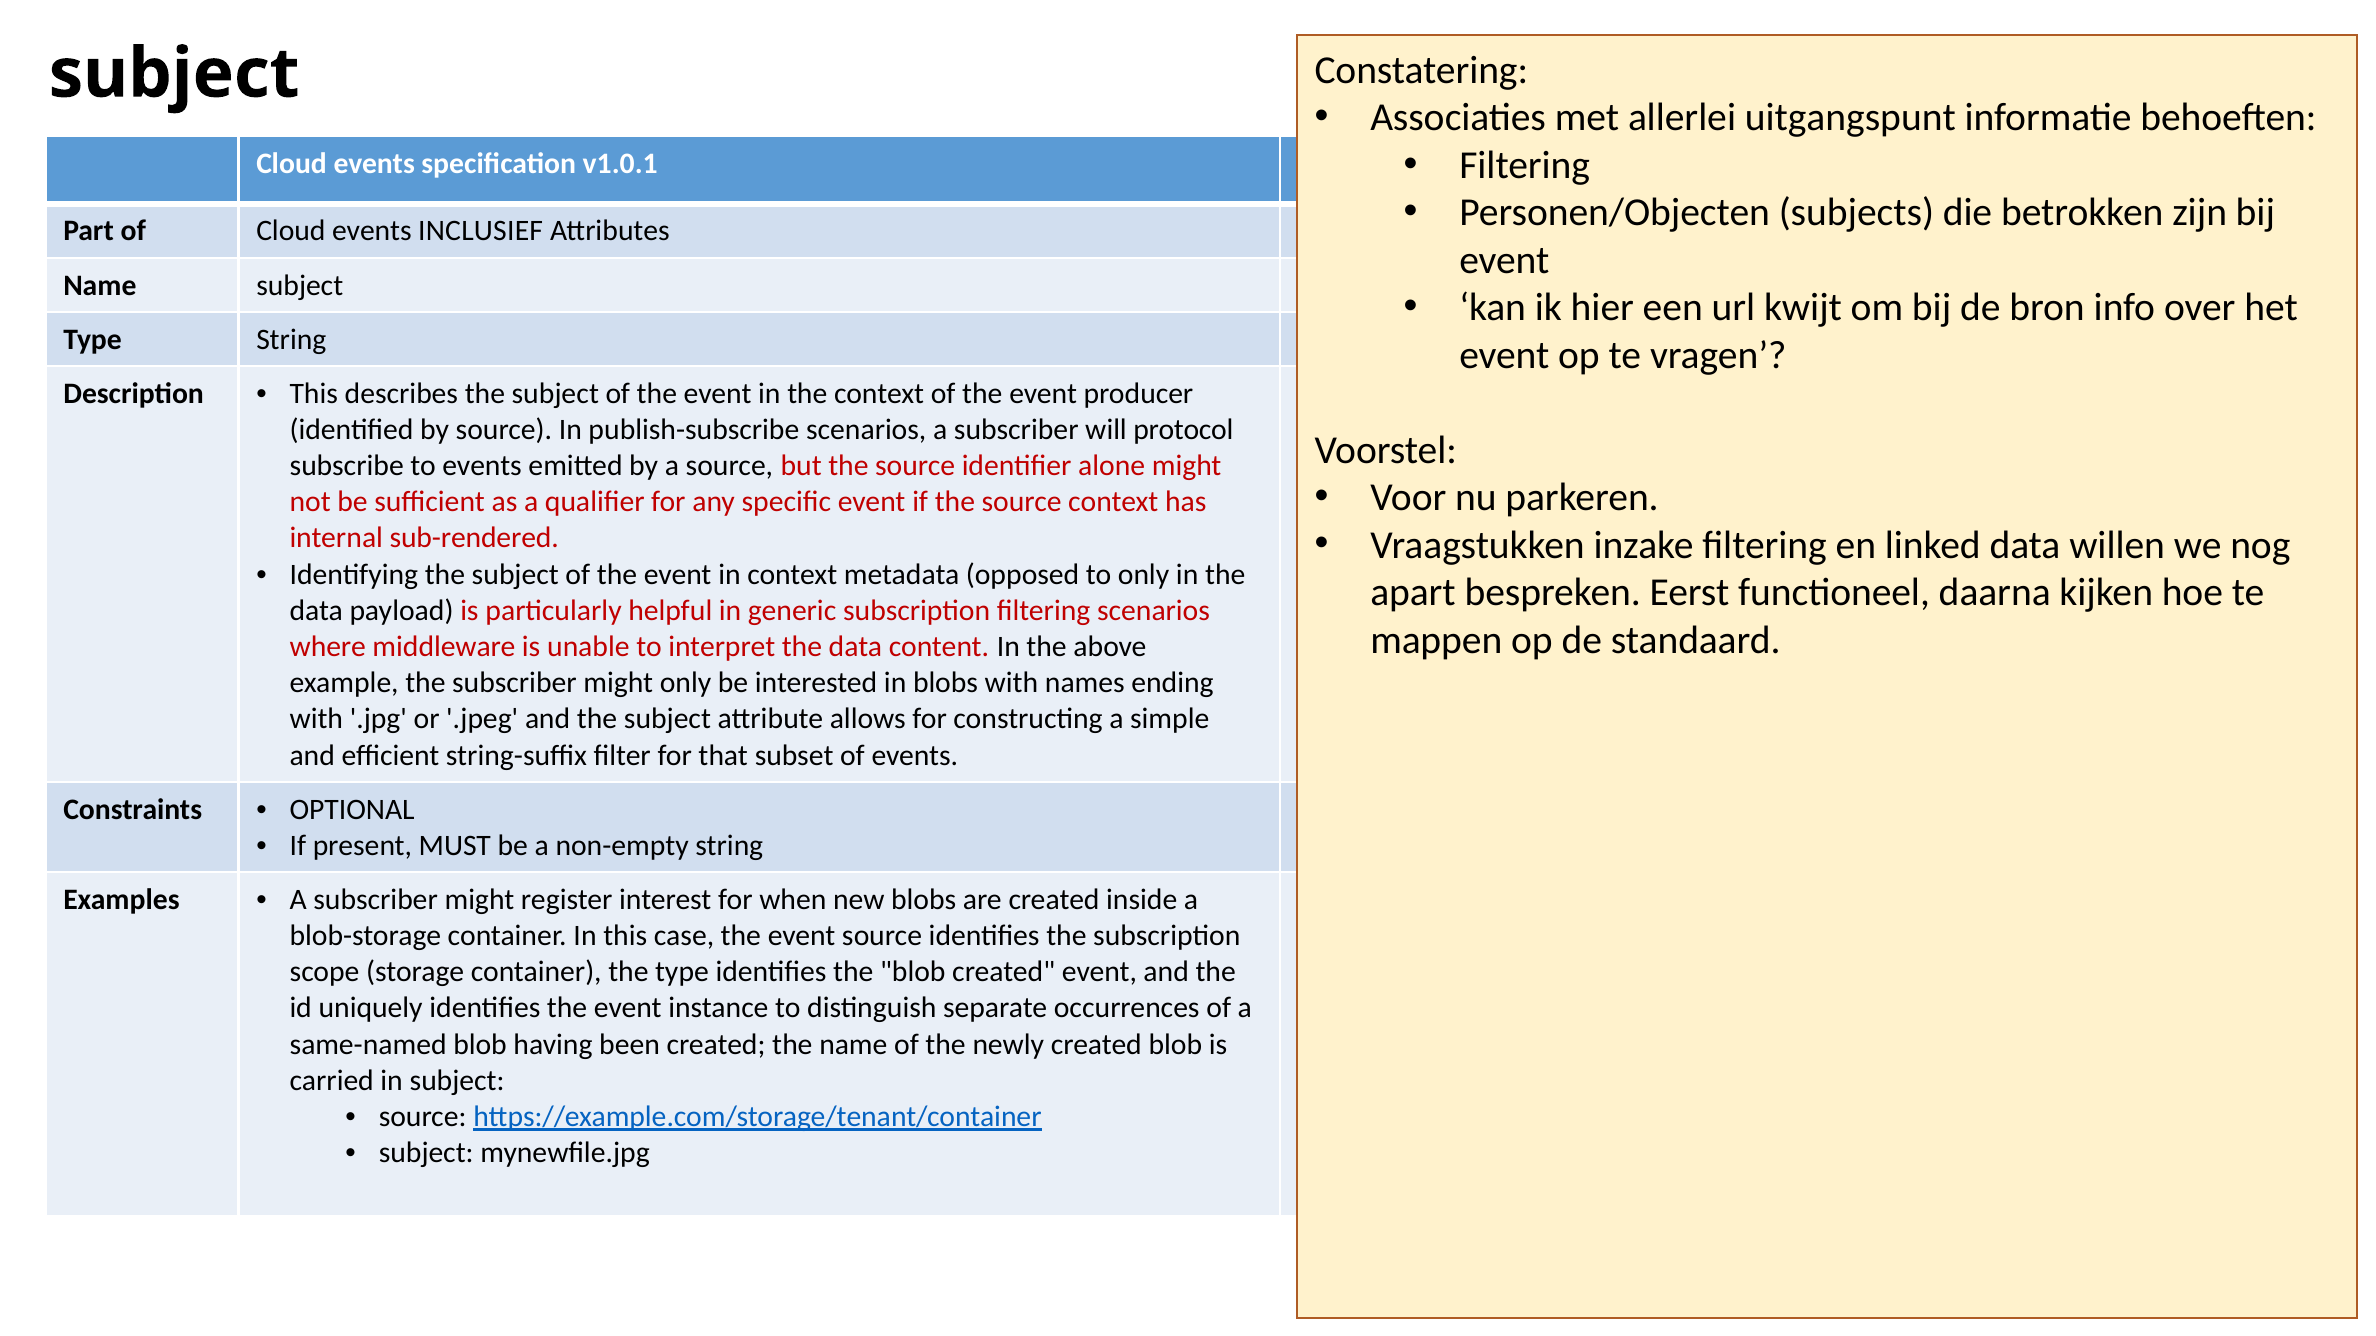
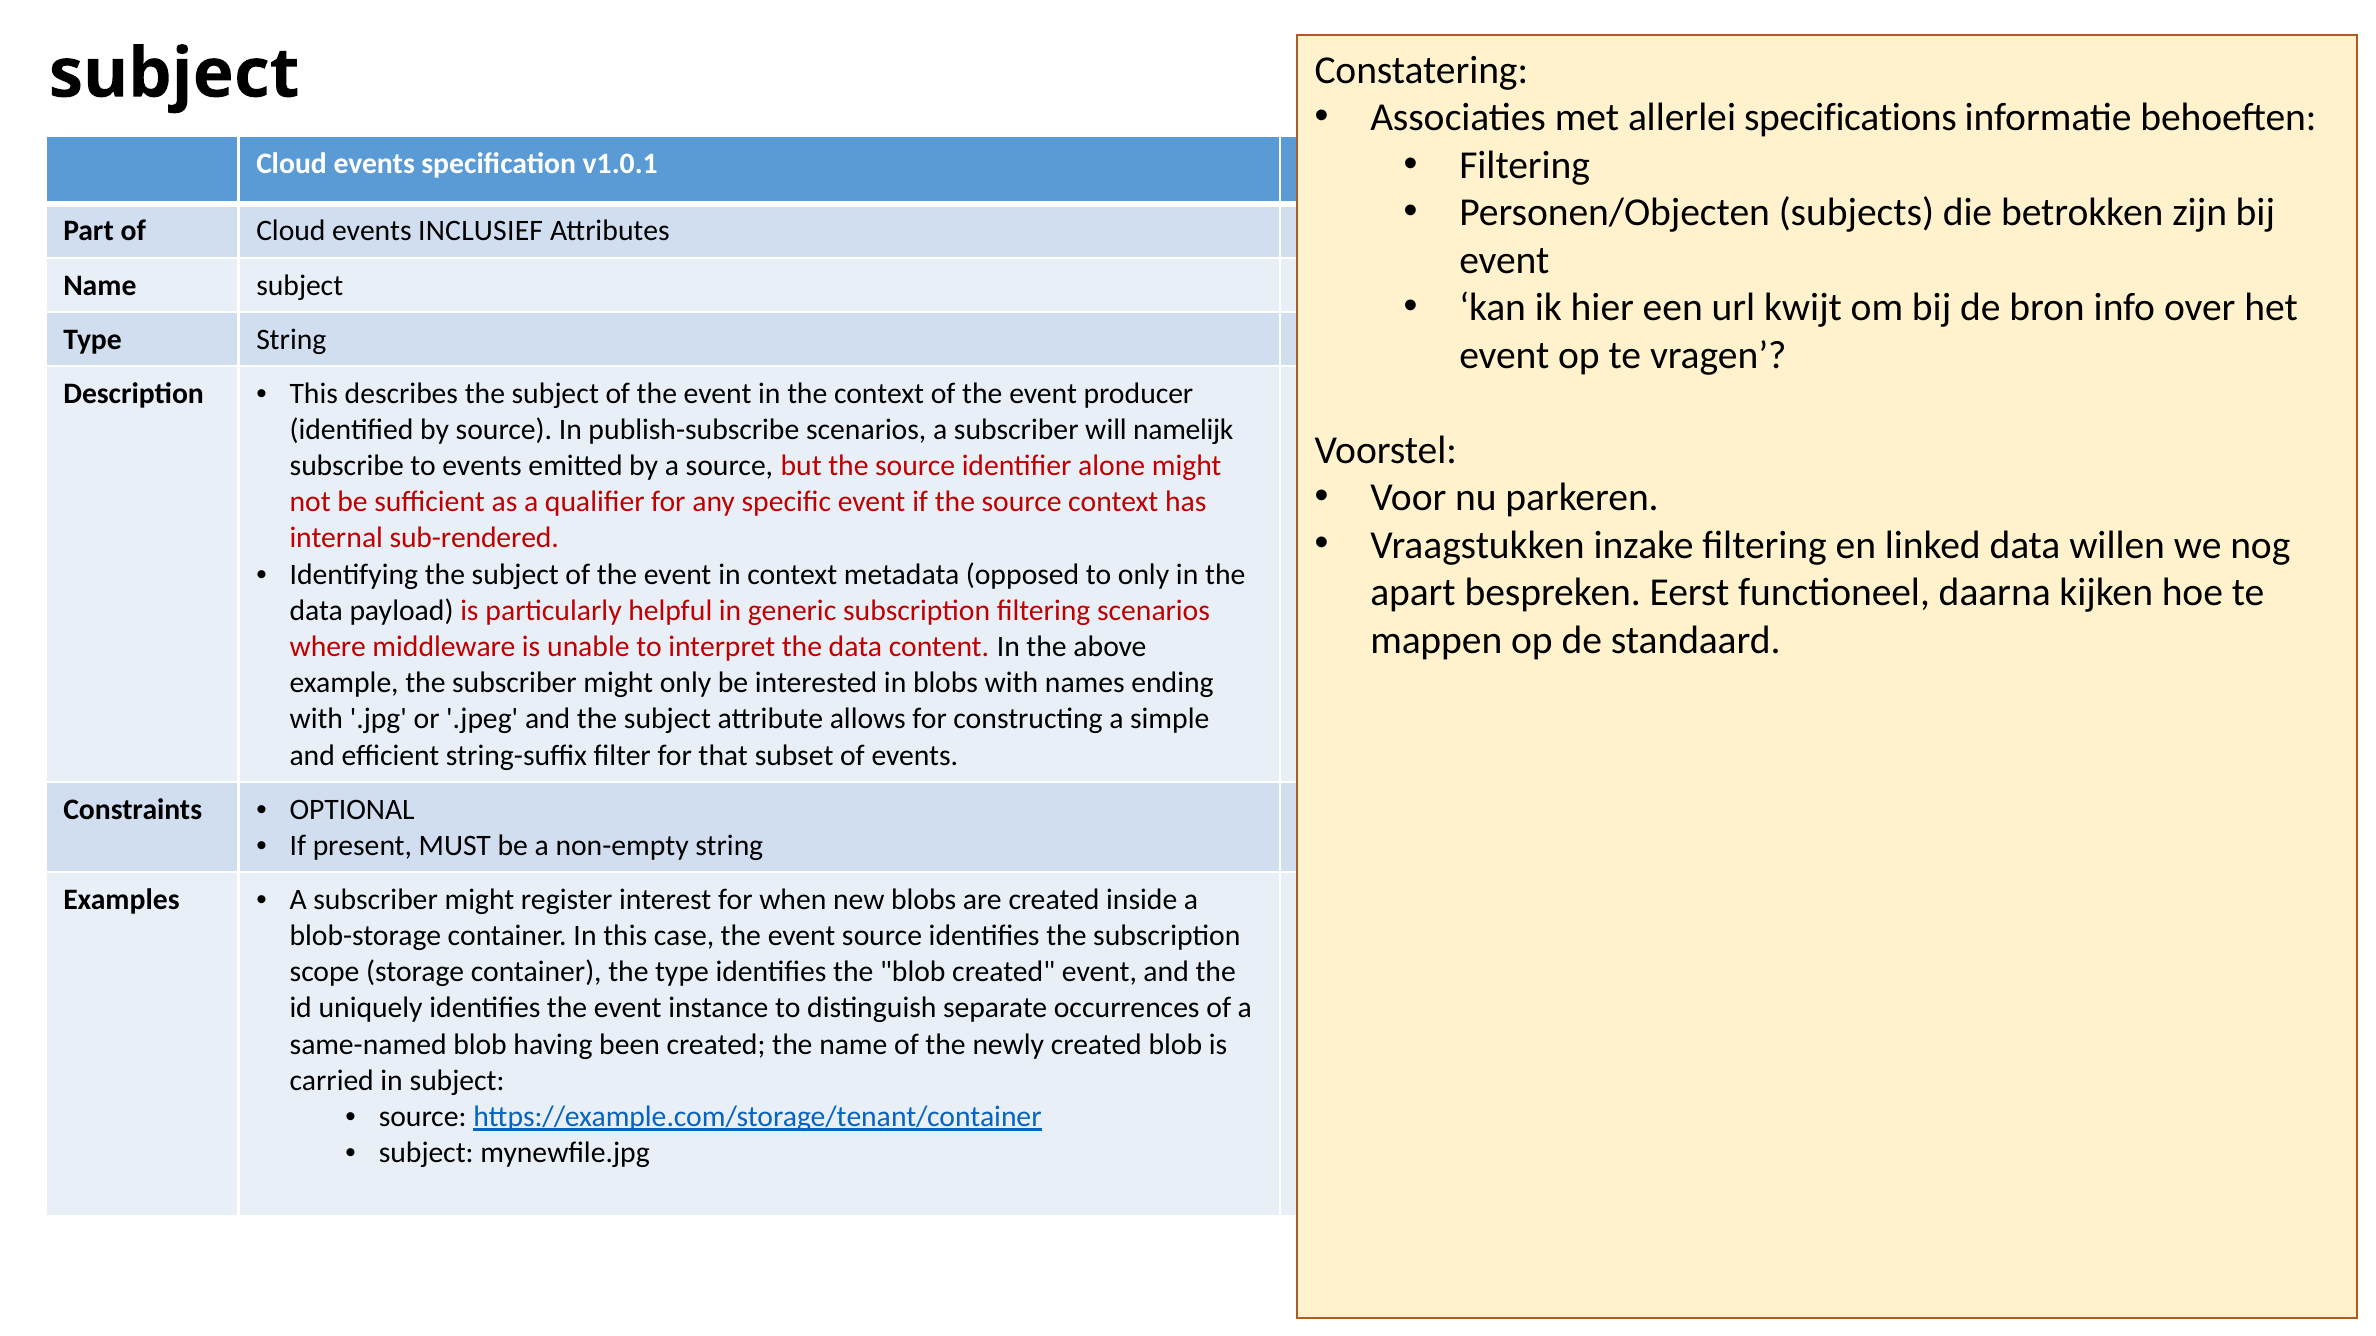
uitgangspunt: uitgangspunt -> specifications (1850, 118)
protocol: protocol -> namelijk (1183, 430)
